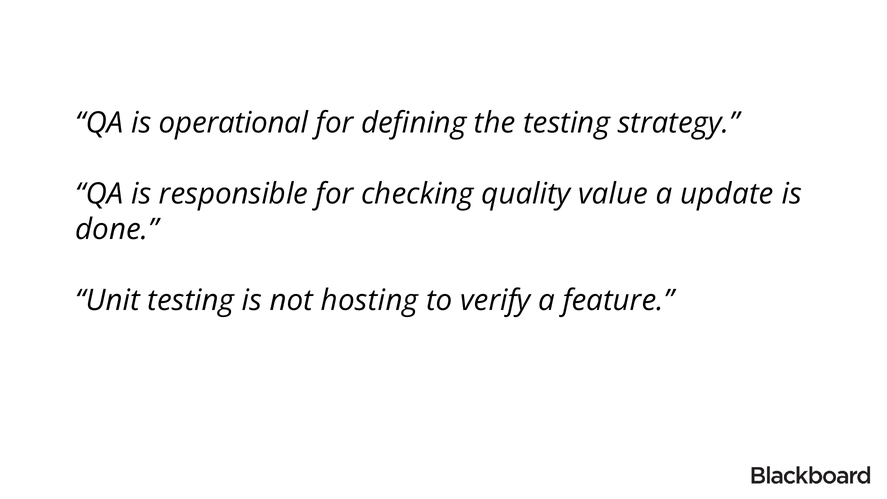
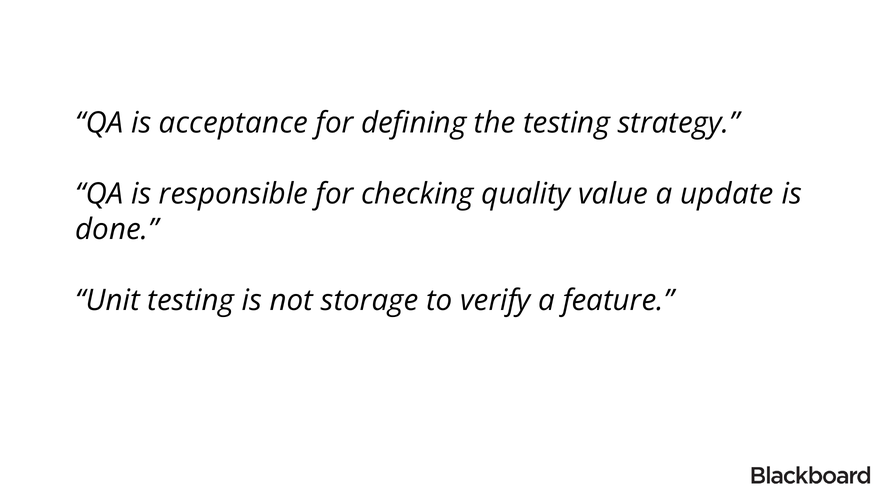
operational: operational -> acceptance (233, 123)
hosting: hosting -> storage (370, 300)
